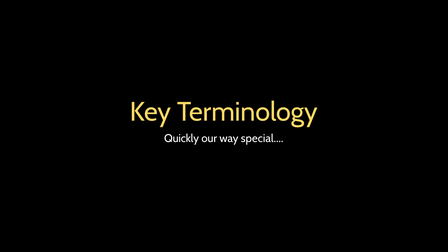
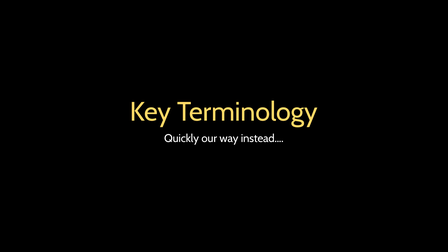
special: special -> instead (262, 138)
